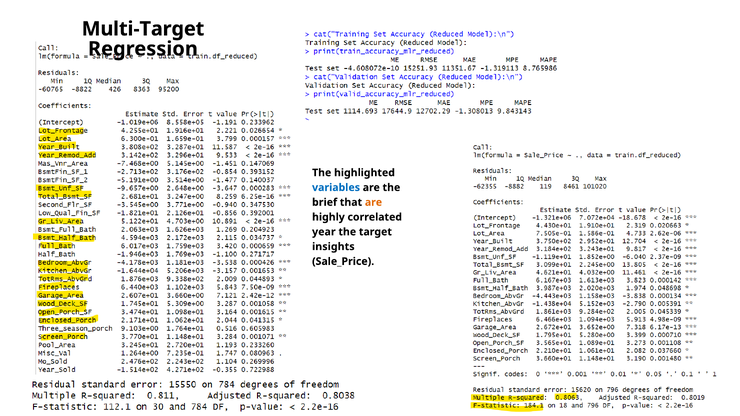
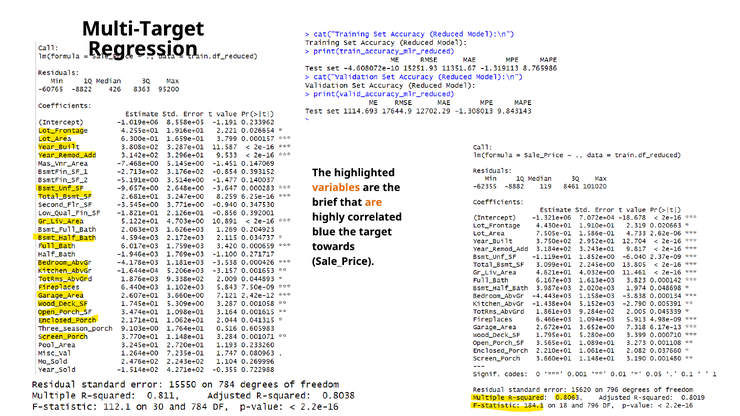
variables colour: blue -> orange (336, 188)
year: year -> blue (324, 232)
insights: insights -> towards (333, 247)
